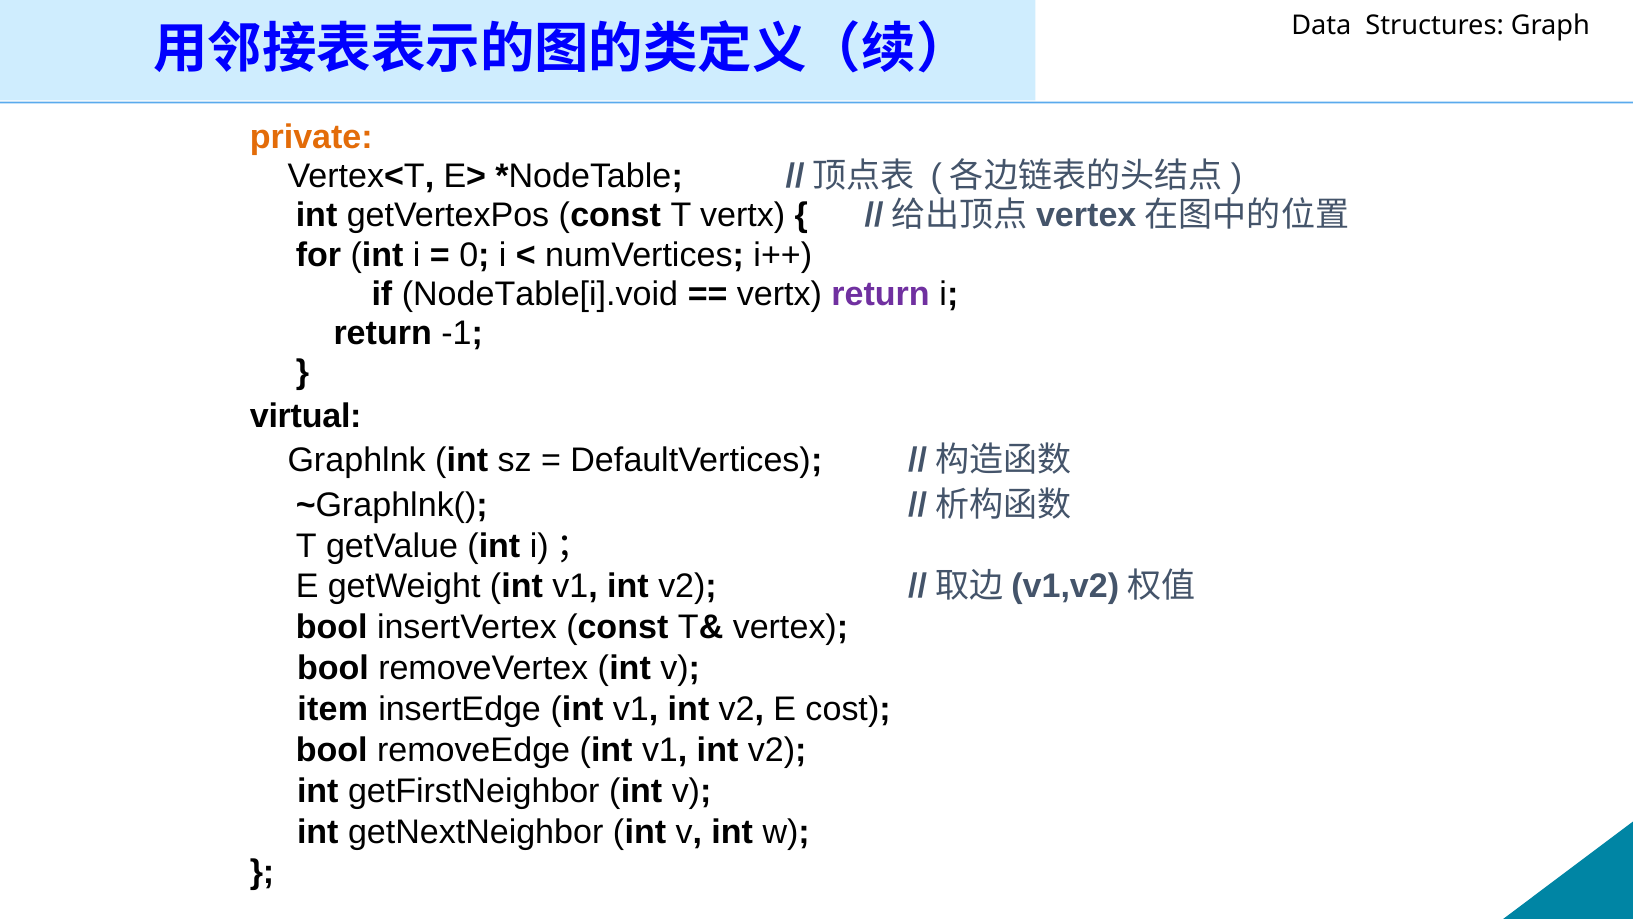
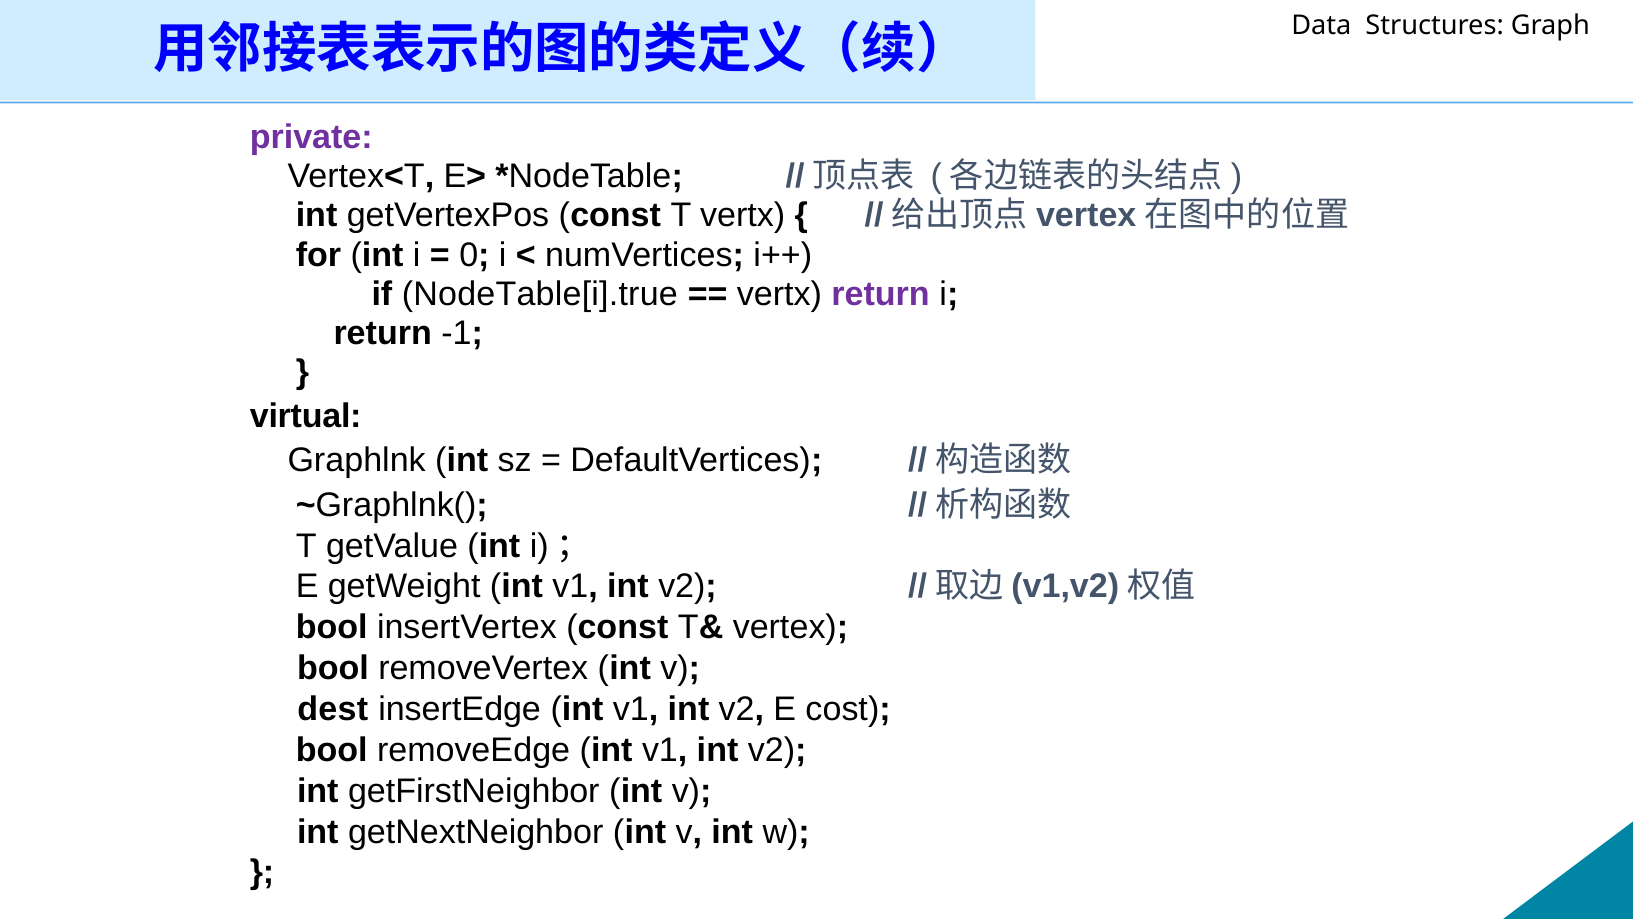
private colour: orange -> purple (311, 137)
NodeTable[i].void: NodeTable[i].void -> NodeTable[i].true (540, 294)
item: item -> dest (333, 709)
